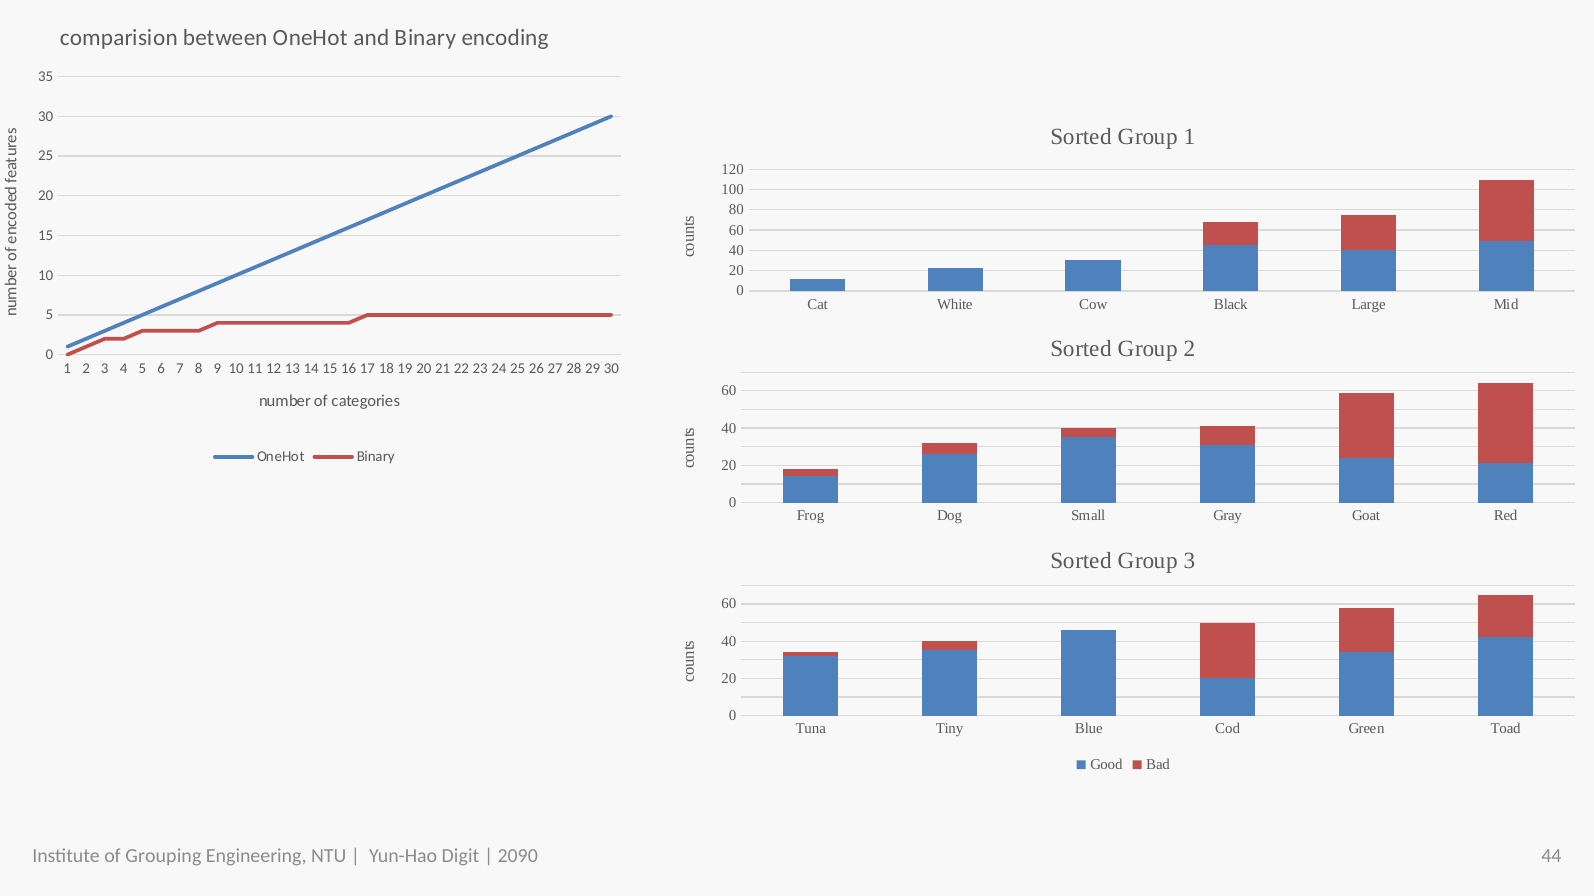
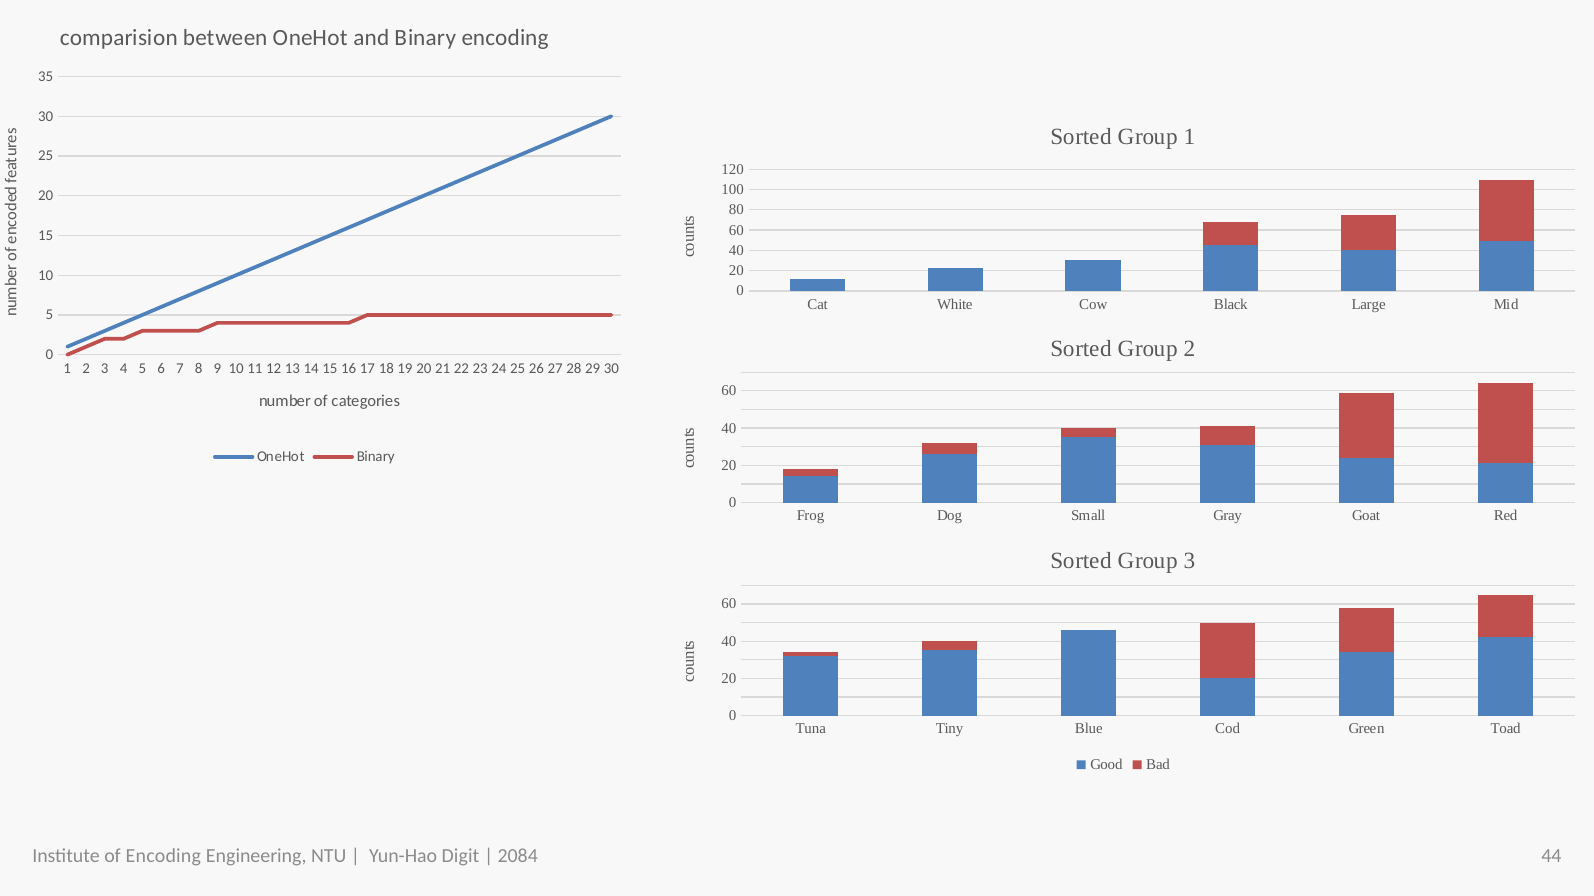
of Grouping: Grouping -> Encoding (163, 856)
2090: 2090 -> 2084 (518, 856)
